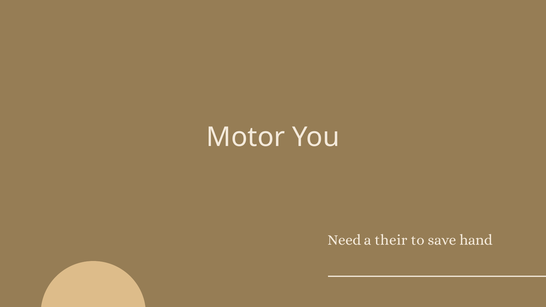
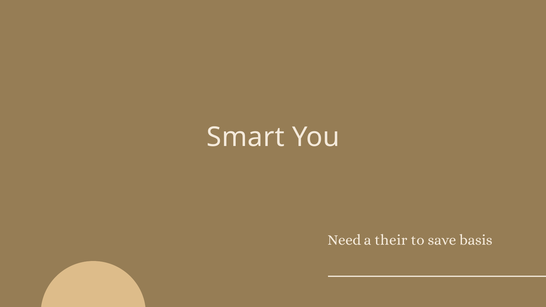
Motor: Motor -> Smart (246, 137)
hand: hand -> basis (476, 240)
